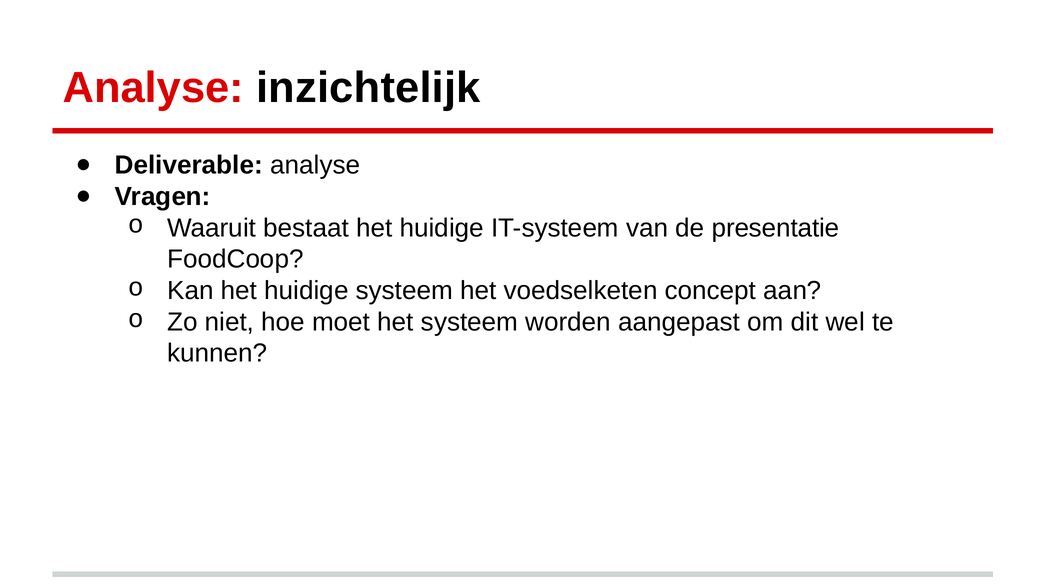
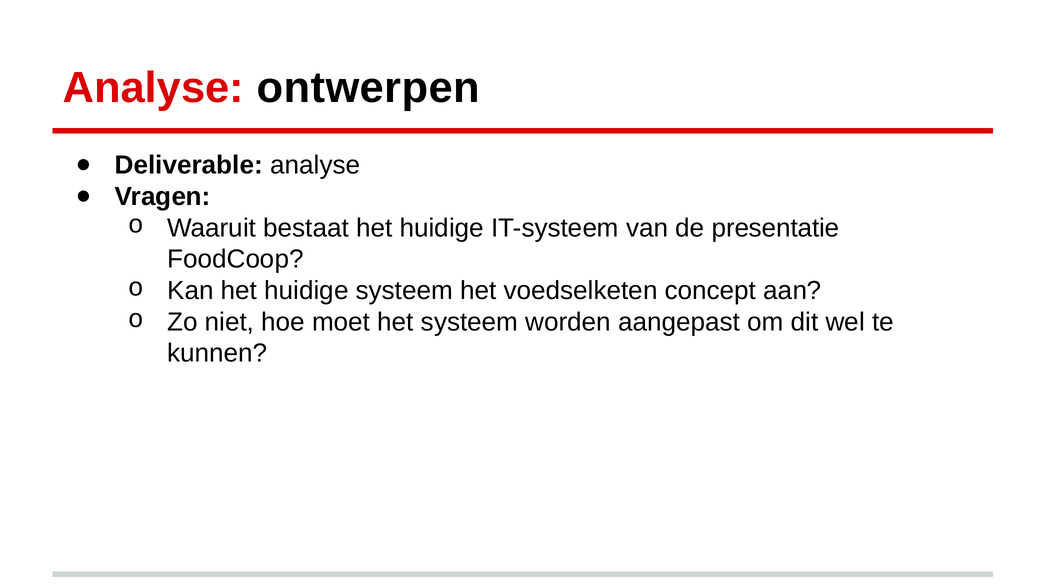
inzichtelijk: inzichtelijk -> ontwerpen (368, 88)
